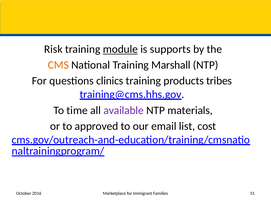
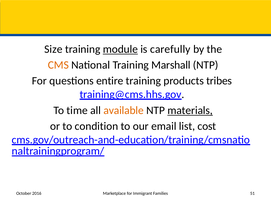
Risk: Risk -> Size (53, 49)
supports: supports -> carefully (170, 49)
clinics: clinics -> entire (110, 81)
available colour: purple -> orange (124, 111)
materials underline: none -> present (190, 111)
approved: approved -> condition (96, 126)
